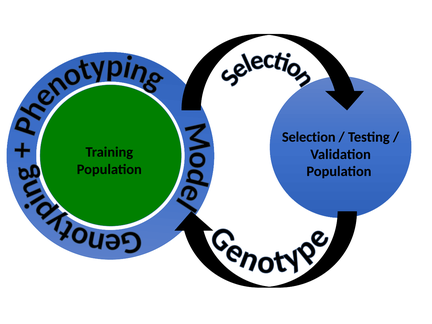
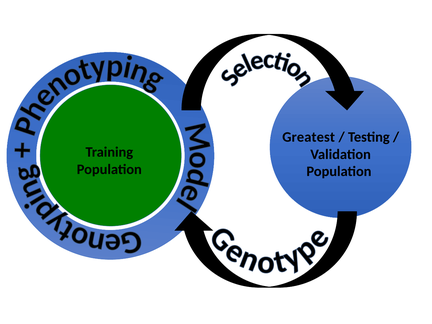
Selection: Selection -> Greatest (309, 137)
